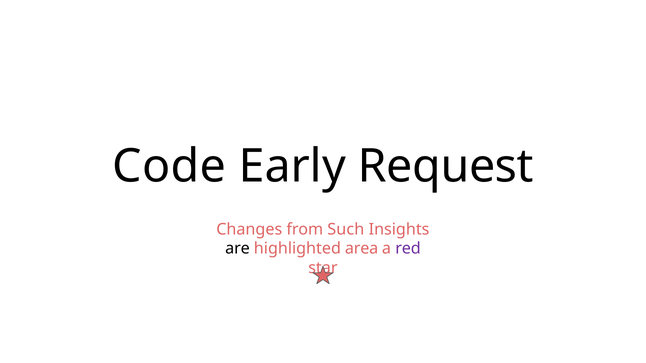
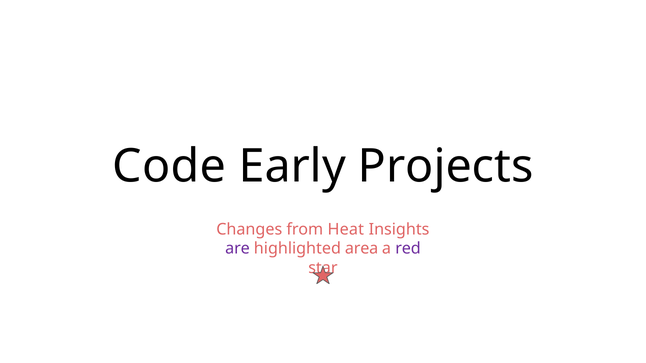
Request: Request -> Projects (446, 166)
Such: Such -> Heat (346, 229)
are colour: black -> purple (238, 249)
